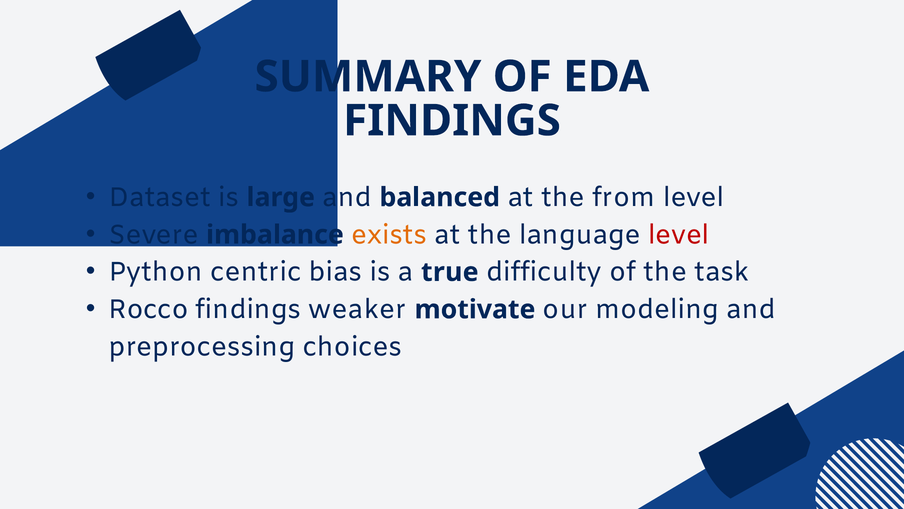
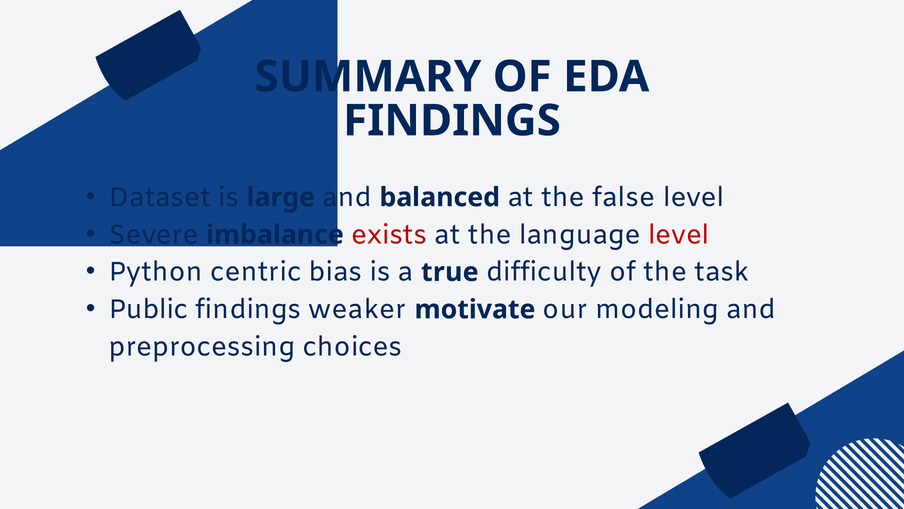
from: from -> false (624, 197)
exists colour: orange -> red (389, 235)
Rocco: Rocco -> Public (148, 309)
